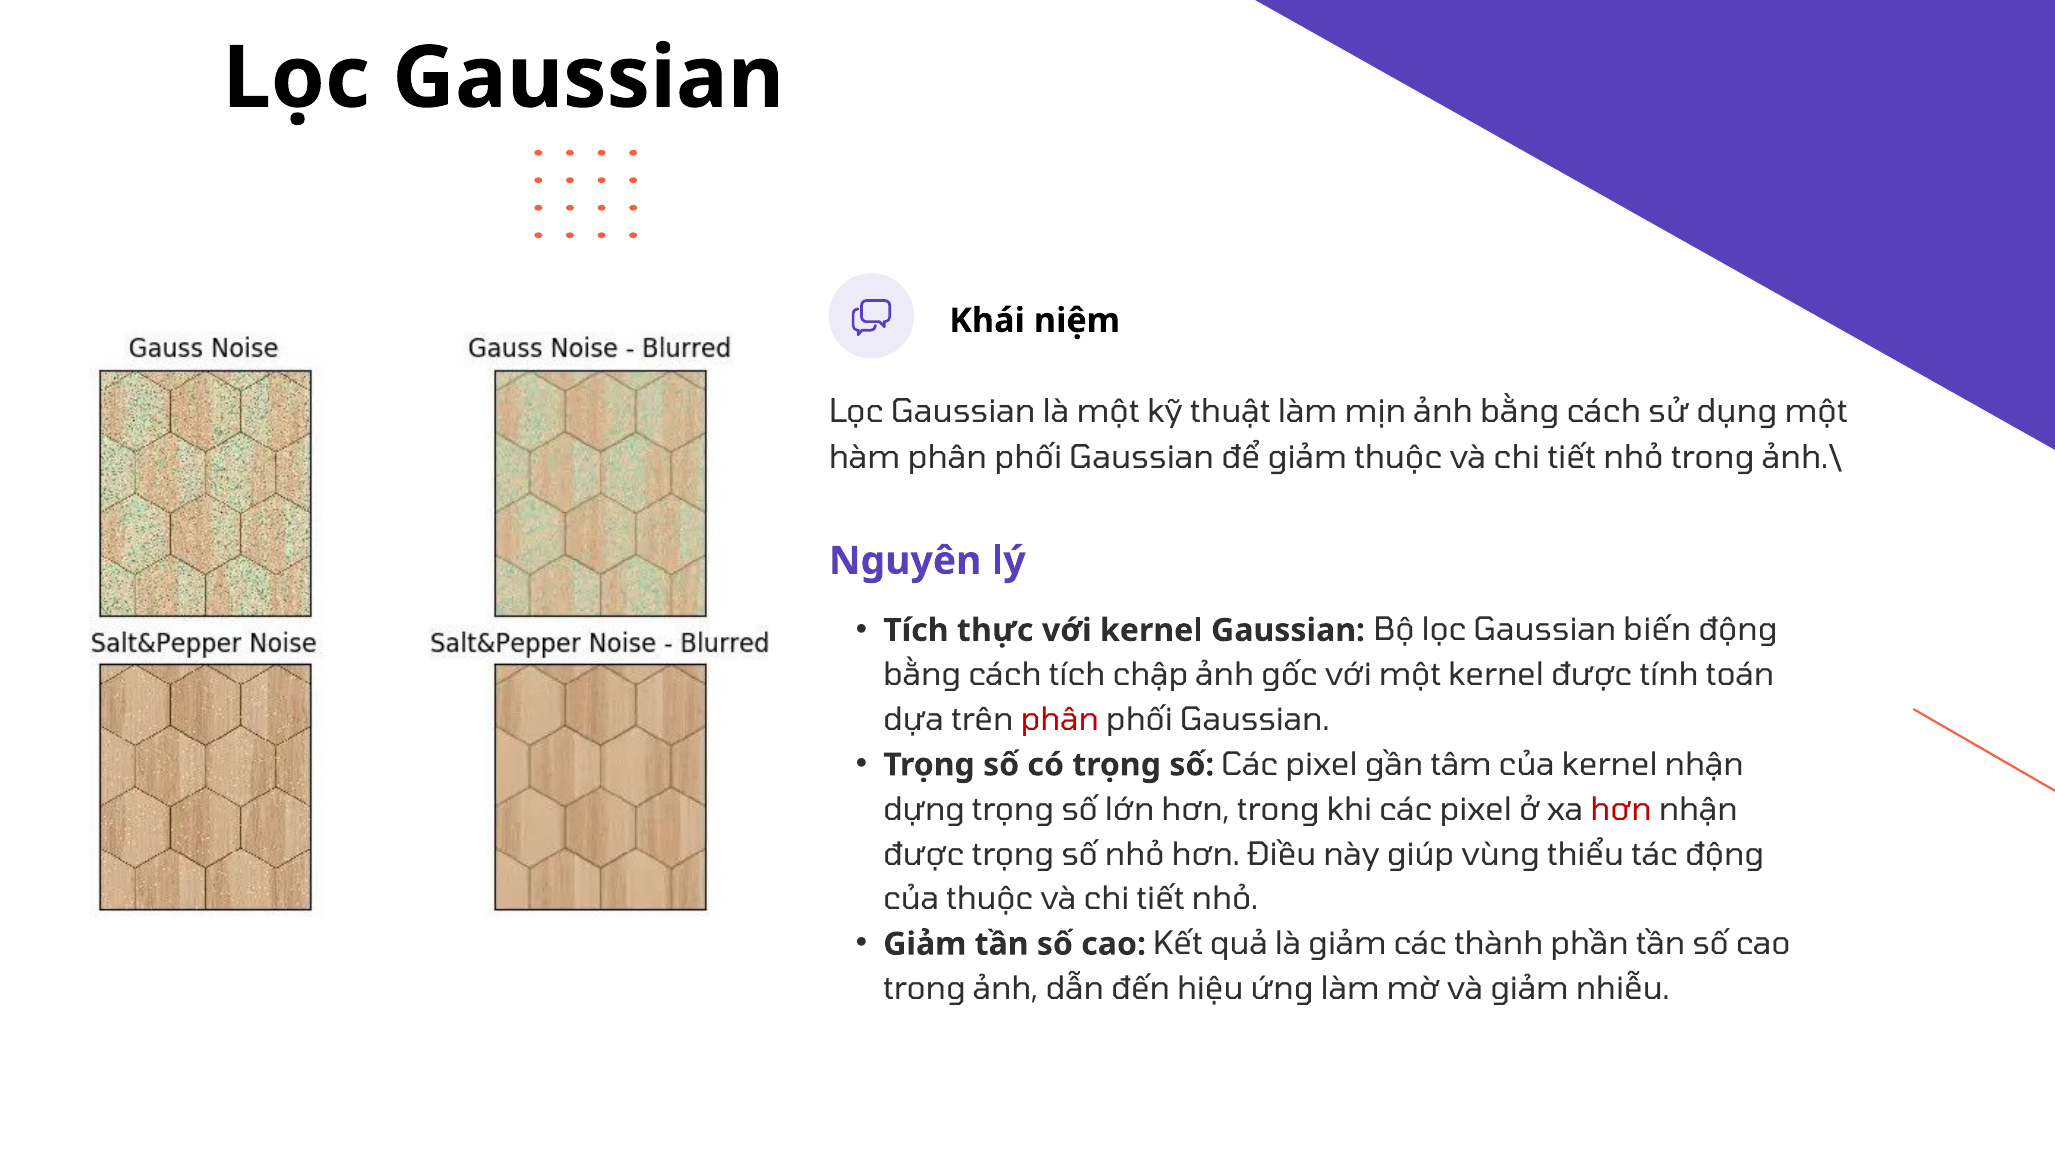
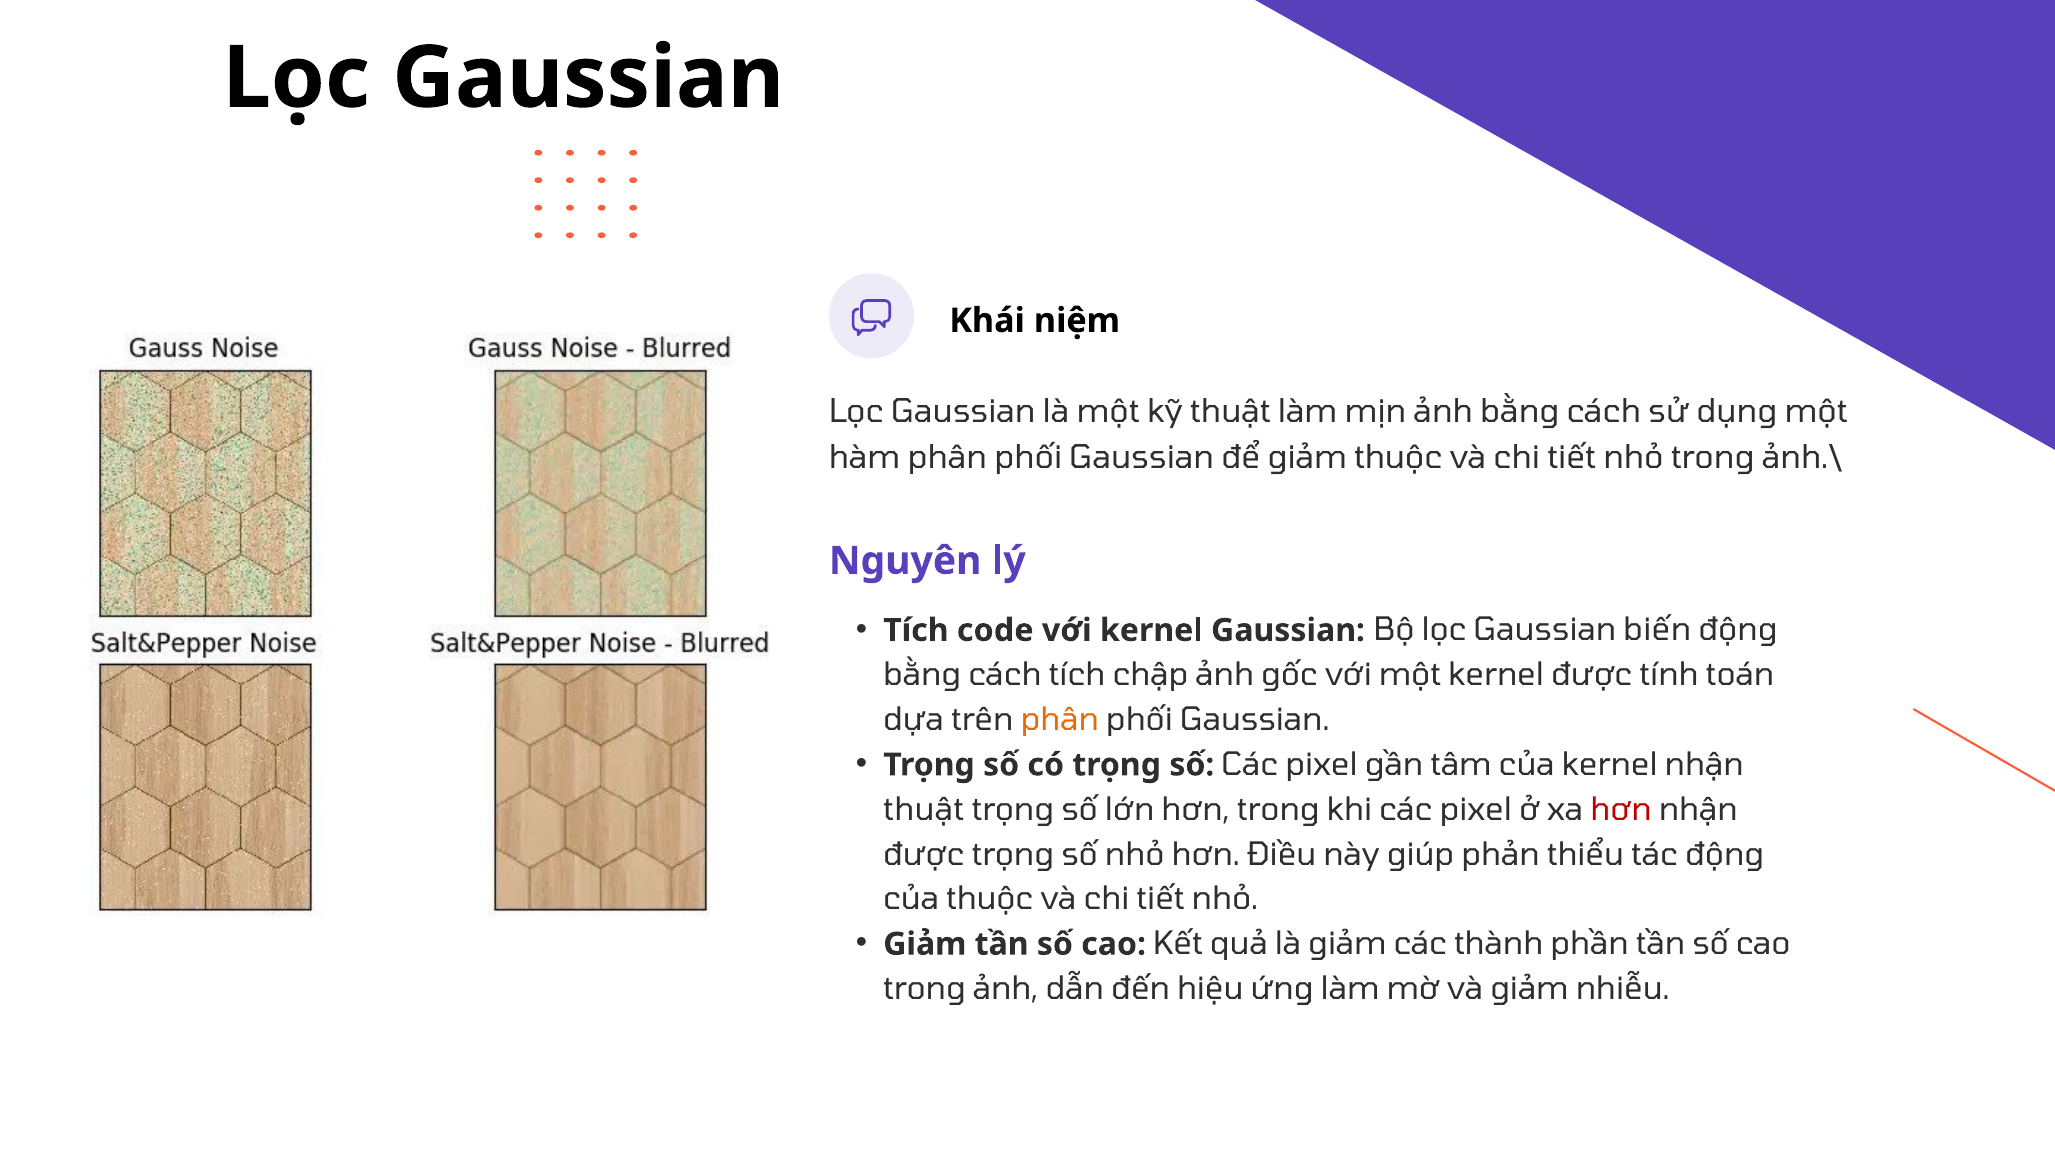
thực: thực -> code (995, 630)
phân colour: red -> orange (1060, 720)
dựng: dựng -> thuật (924, 810)
vùng: vùng -> phản (1501, 854)
